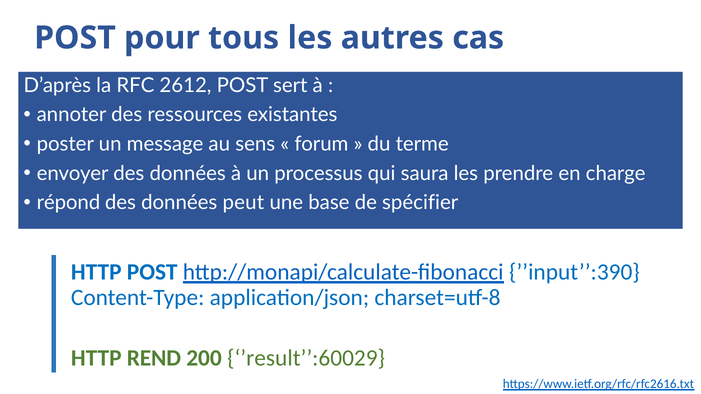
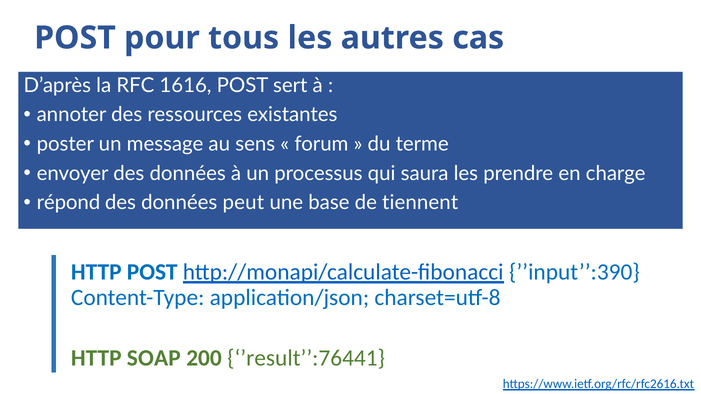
2612: 2612 -> 1616 (185, 85)
spécifier: spécifier -> tiennent (420, 203)
REND: REND -> SOAP (154, 358)
’result’’:60029: ’result’’:60029 -> ’result’’:76441 (306, 358)
